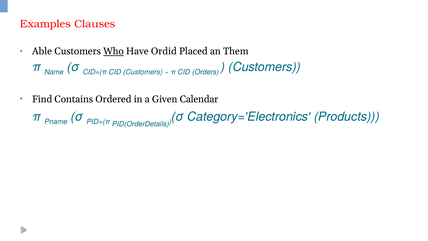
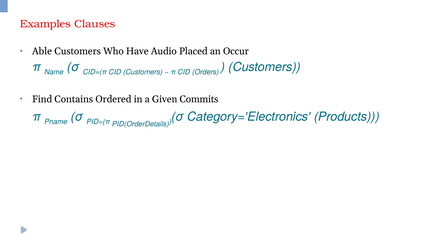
Who underline: present -> none (113, 51)
Ordid: Ordid -> Audio (164, 51)
Them: Them -> Occur (236, 51)
Calendar: Calendar -> Commits (199, 99)
